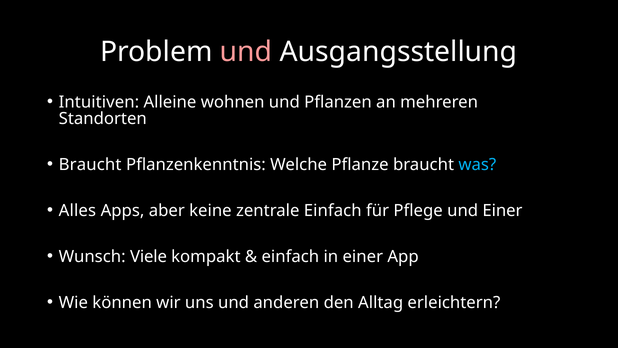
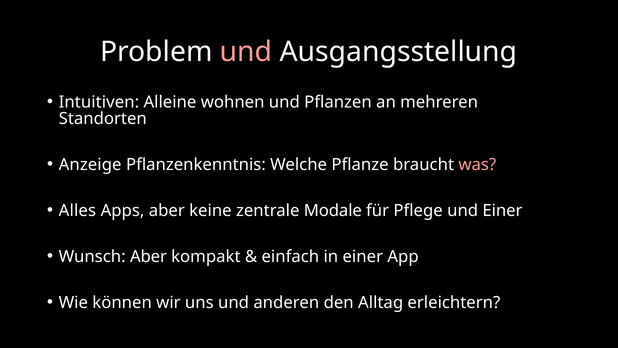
Braucht: Braucht -> Anzeige (90, 164)
was colour: light blue -> pink (477, 164)
zentrale Einfach: Einfach -> Modale (333, 210)
Wunsch Viele: Viele -> Aber (148, 256)
